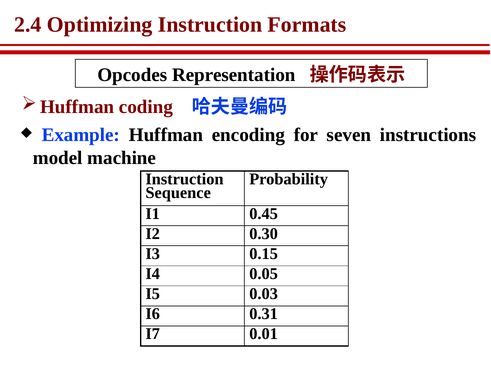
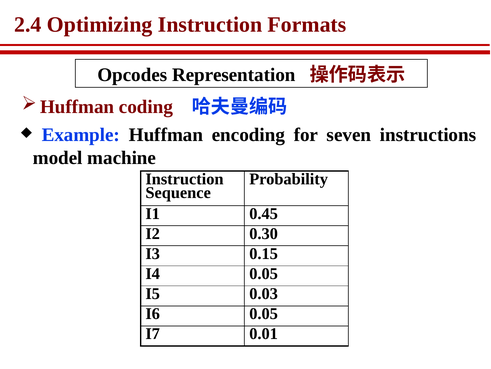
I6 0.31: 0.31 -> 0.05 (264, 313)
